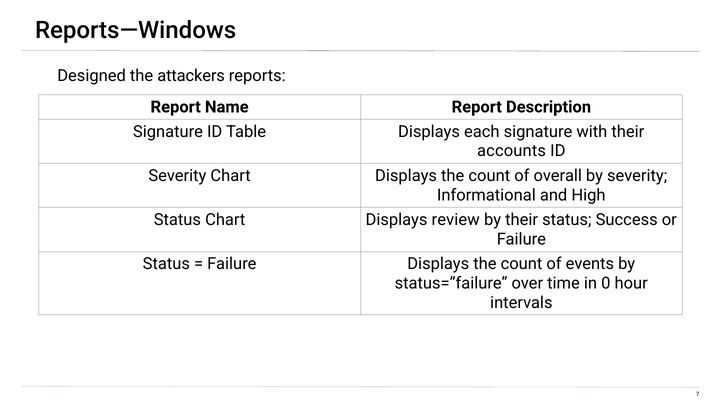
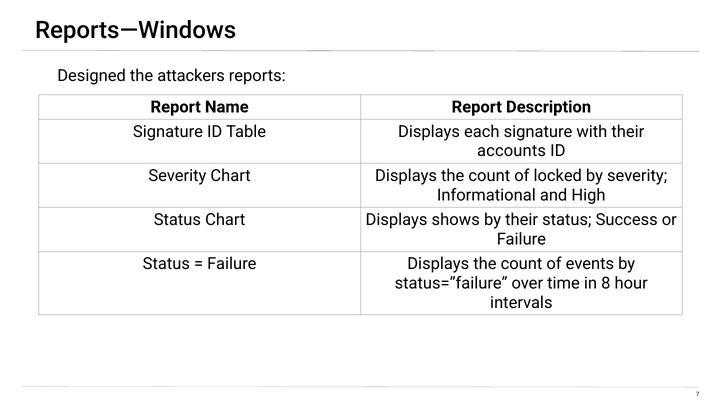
overall: overall -> locked (558, 176)
review: review -> shows (456, 220)
0: 0 -> 8 (606, 284)
